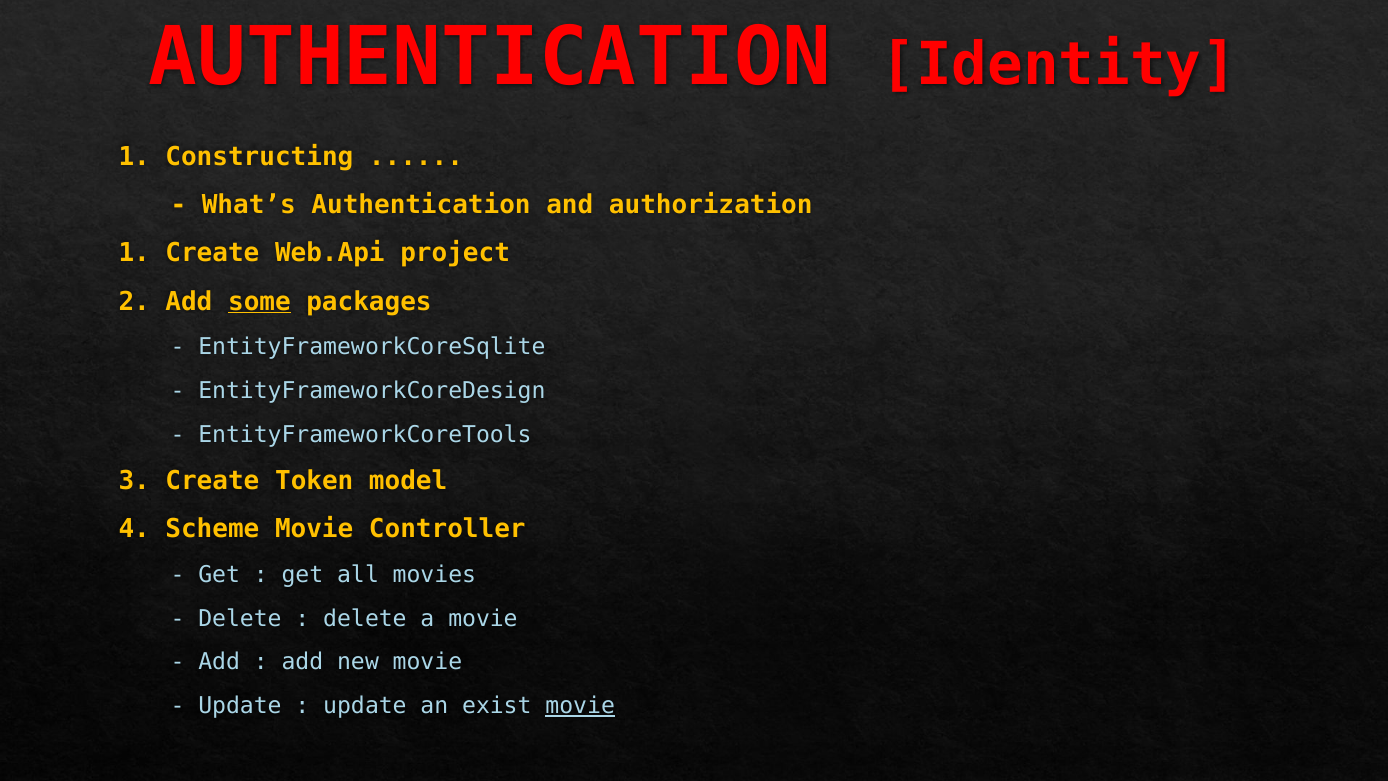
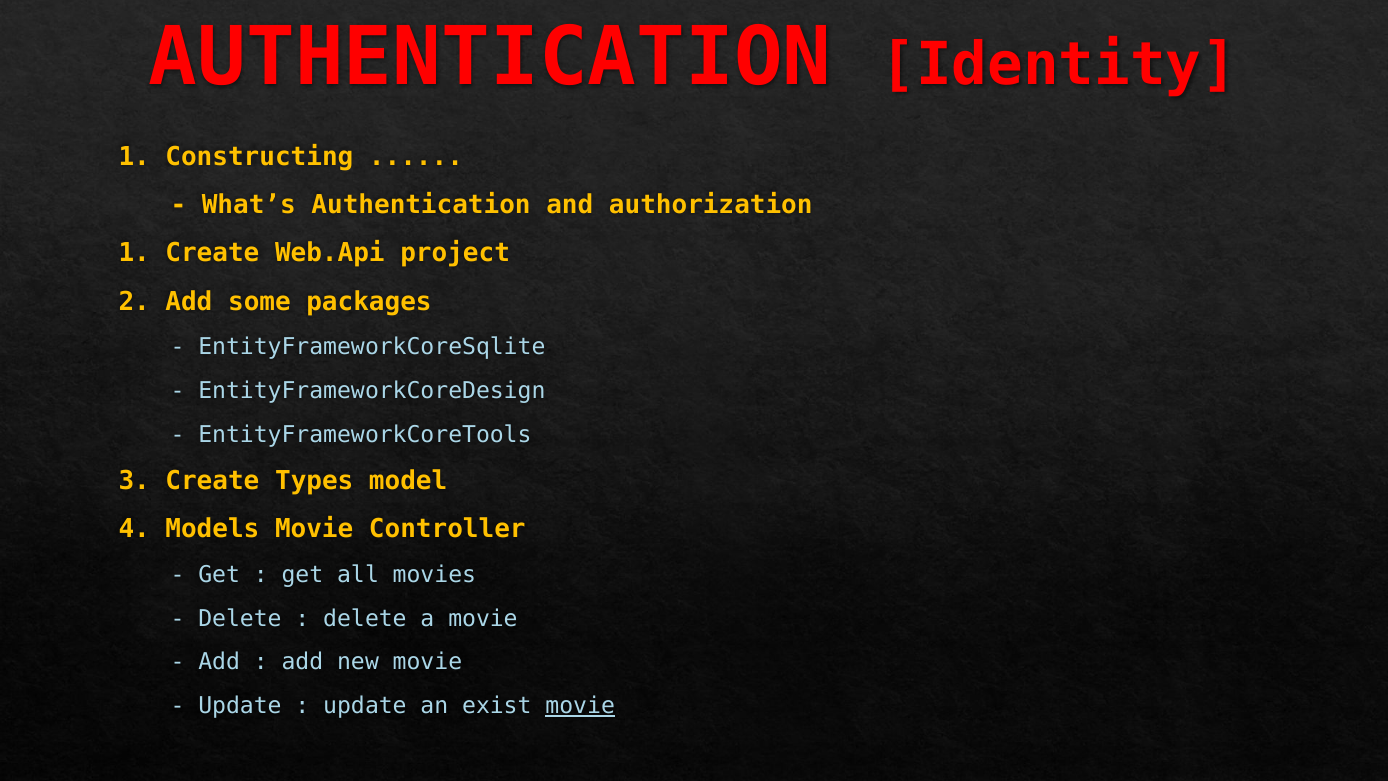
some underline: present -> none (259, 301)
Token: Token -> Types (314, 481)
Scheme: Scheme -> Models (212, 529)
